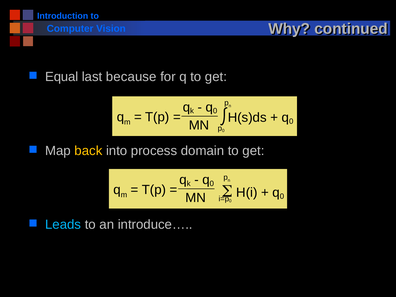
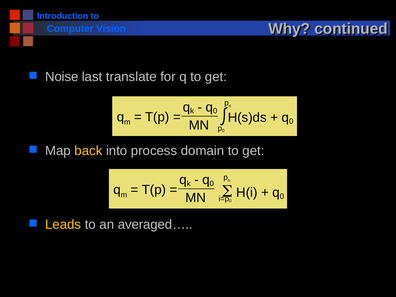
Equal: Equal -> Noise (62, 77)
because: because -> translate (131, 77)
Leads colour: light blue -> yellow (63, 225)
introduce…: introduce… -> averaged… (155, 225)
